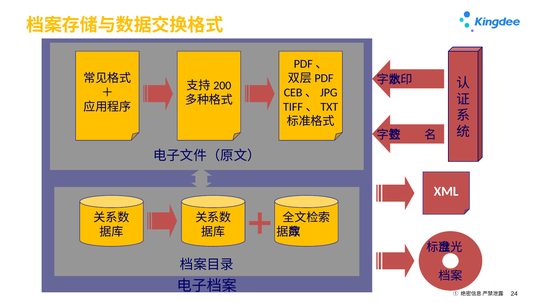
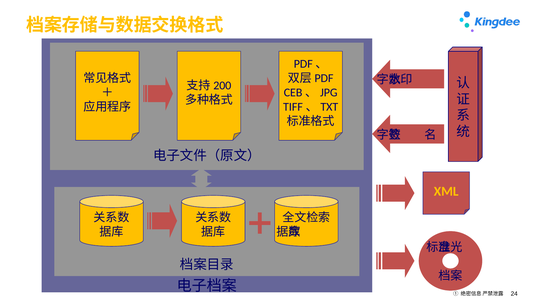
XML colour: white -> yellow (446, 191)
